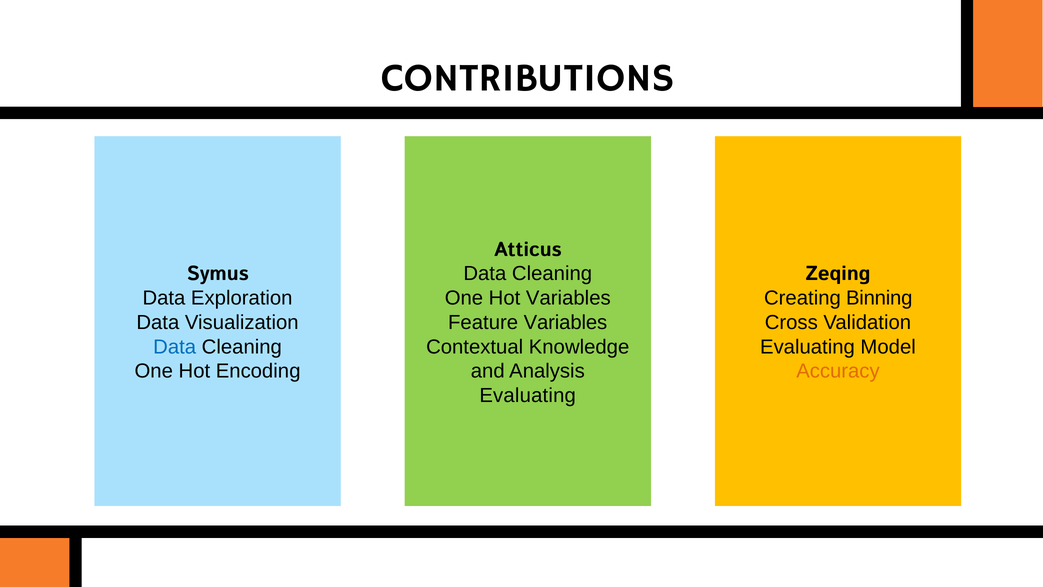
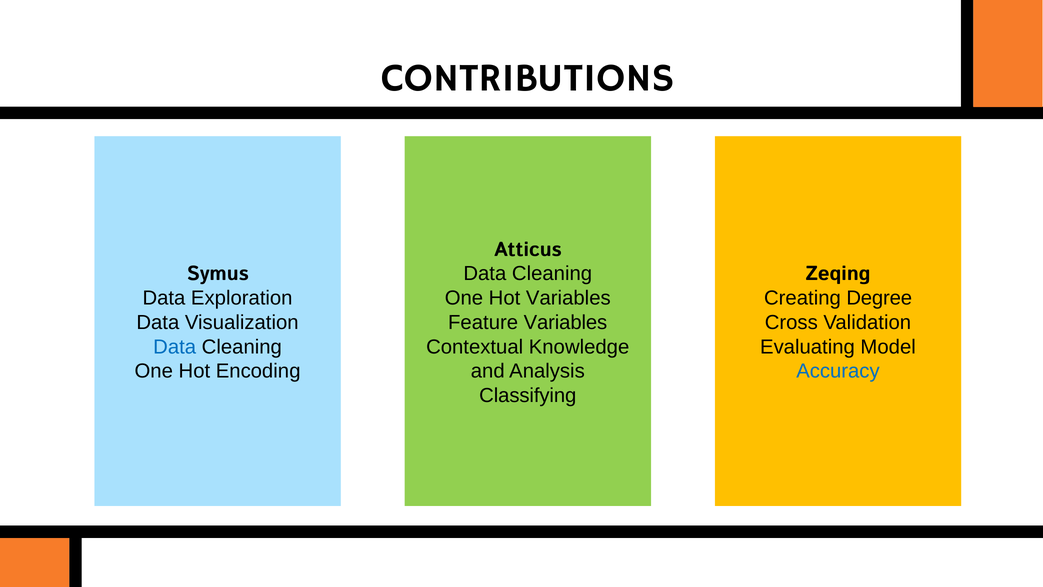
Binning: Binning -> Degree (879, 298)
Accuracy colour: orange -> blue (838, 371)
Evaluating: Evaluating -> Classifying (528, 395)
